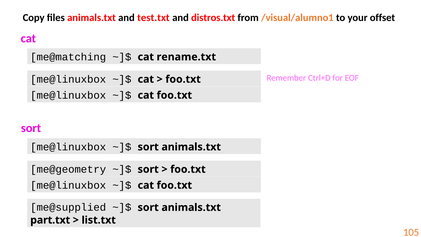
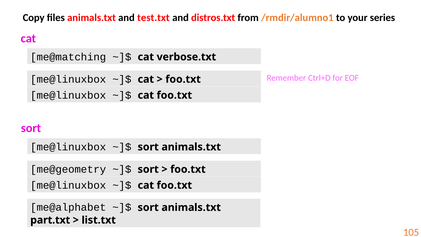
/visual/alumno1: /visual/alumno1 -> /rmdir/alumno1 (297, 18)
offset: offset -> series (382, 18)
rename.txt: rename.txt -> verbose.txt (186, 57)
me@supplied: me@supplied -> me@alphabet (68, 207)
